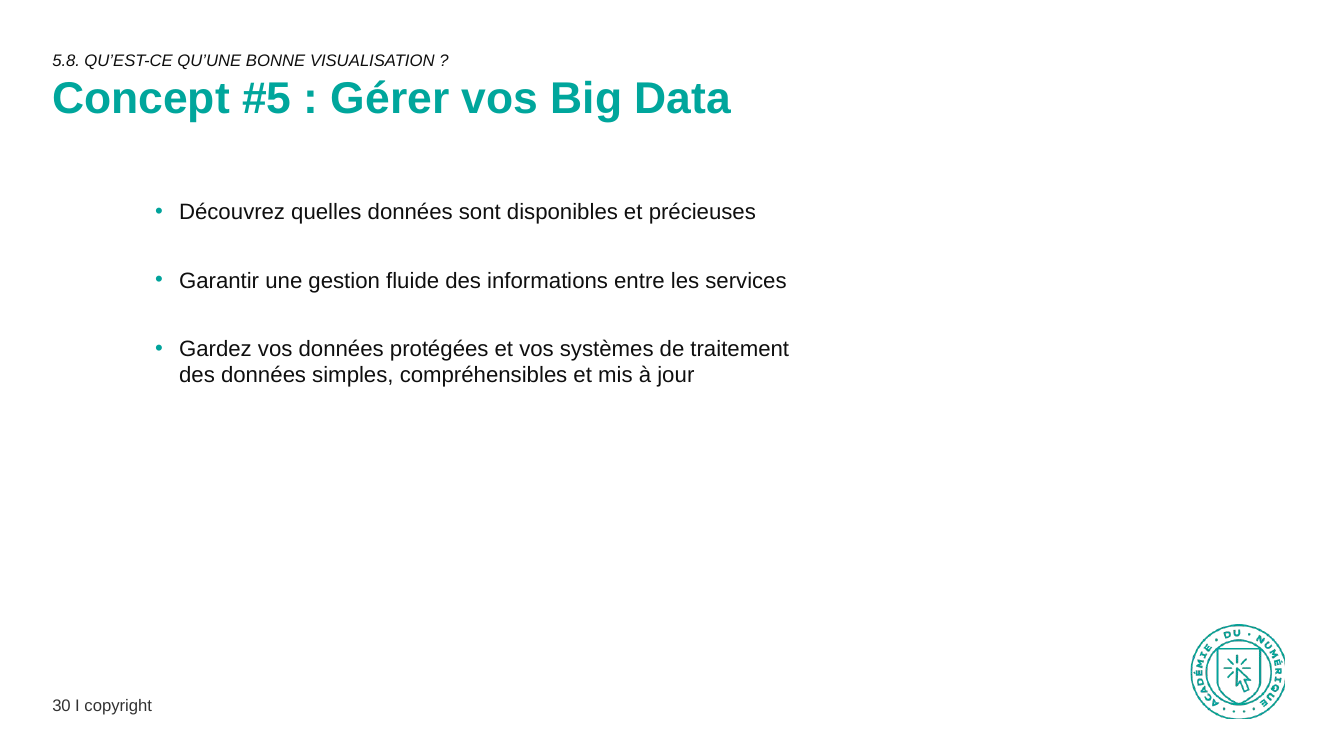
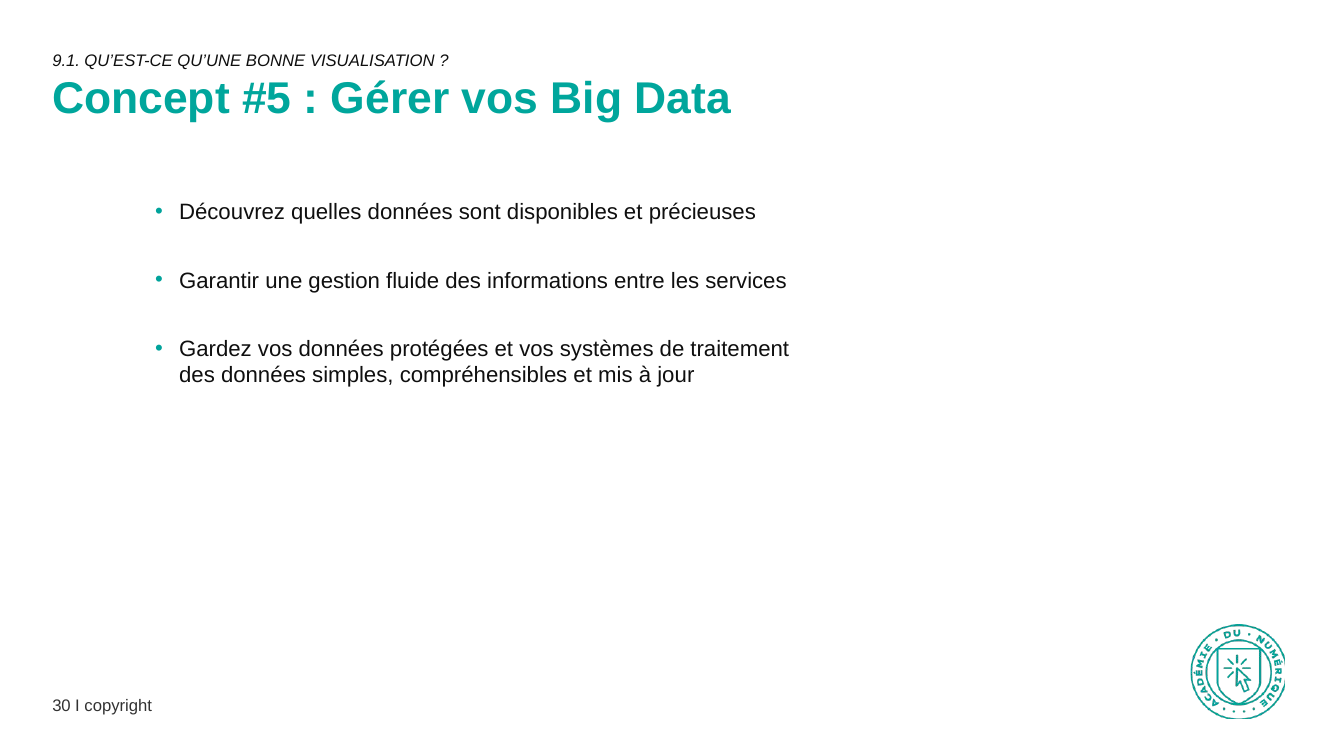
5.8: 5.8 -> 9.1 (66, 61)
